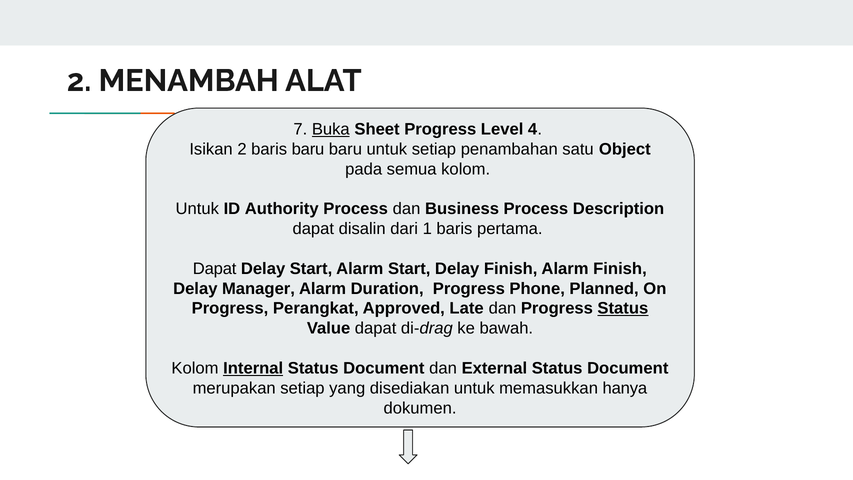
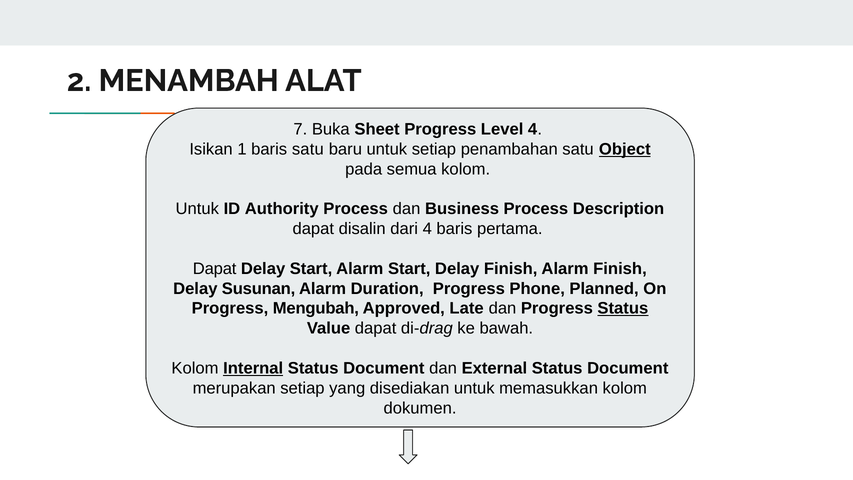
Buka underline: present -> none (331, 129)
Isikan 2: 2 -> 1 (242, 149)
baris baru: baru -> satu (308, 149)
Object underline: none -> present (625, 149)
dari 1: 1 -> 4 (427, 229)
Manager: Manager -> Susunan (259, 288)
Perangkat: Perangkat -> Mengubah (316, 308)
memasukkan hanya: hanya -> kolom (625, 388)
